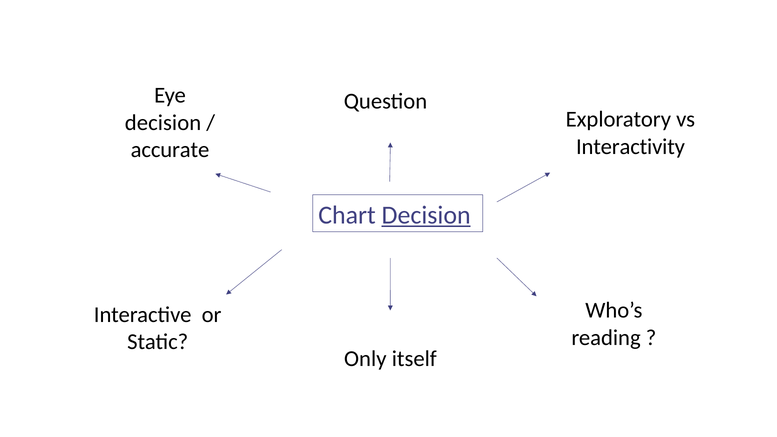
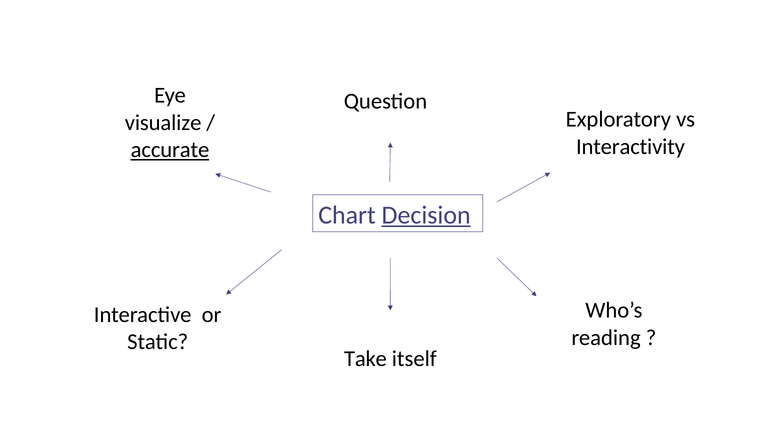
decision: decision -> visualize (163, 123)
accurate underline: none -> present (170, 150)
Only: Only -> Take (365, 359)
